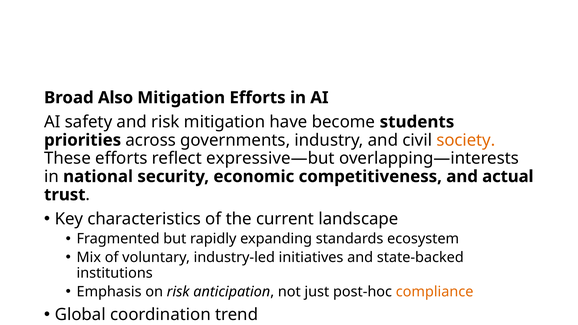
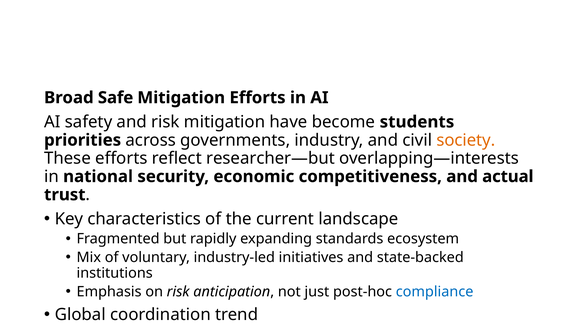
Also: Also -> Safe (116, 98)
expressive—but: expressive—but -> researcher—but (271, 158)
compliance colour: orange -> blue (435, 292)
